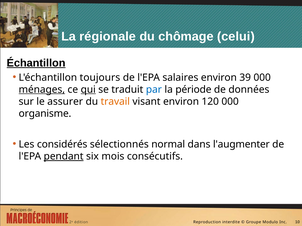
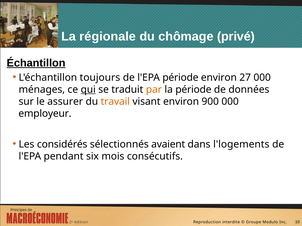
celui: celui -> privé (236, 37)
l'EPA salaires: salaires -> période (180, 78)
39: 39 -> 27 (245, 78)
ménages underline: present -> none (42, 90)
par colour: blue -> orange (154, 90)
120: 120 -> 900 (210, 102)
organisme: organisme -> employeur (45, 114)
normal: normal -> avaient (168, 145)
l'augmenter: l'augmenter -> l'logements (241, 145)
pendant underline: present -> none (64, 157)
